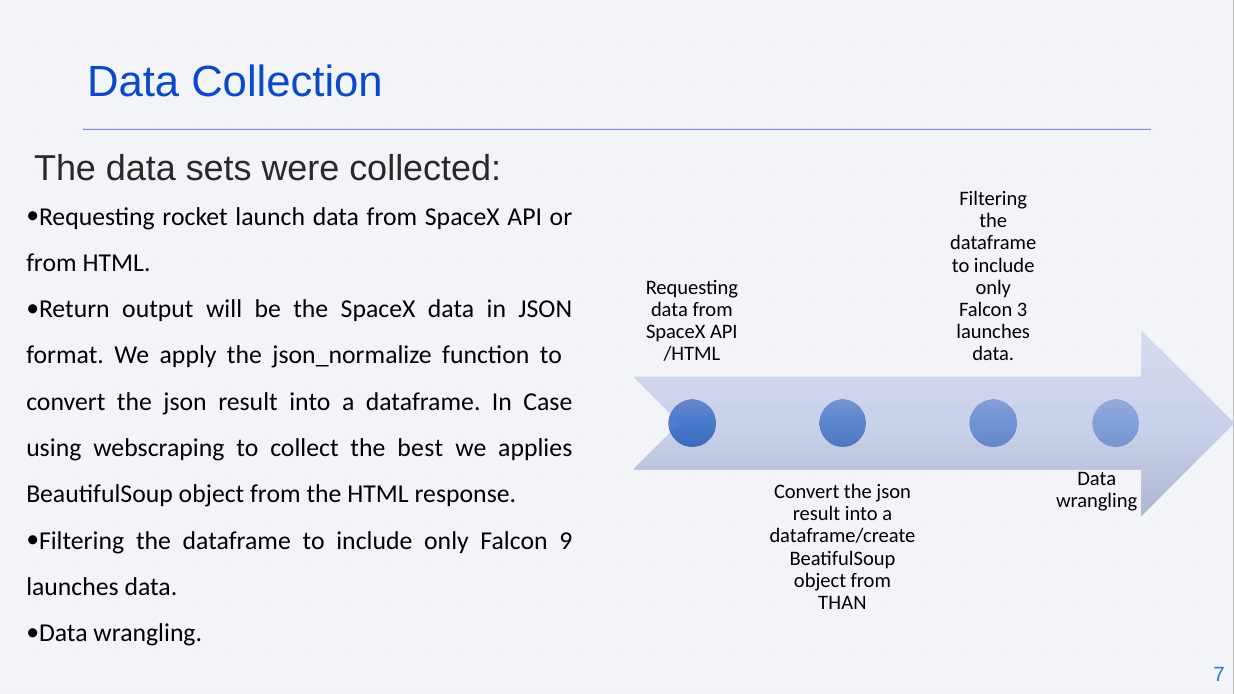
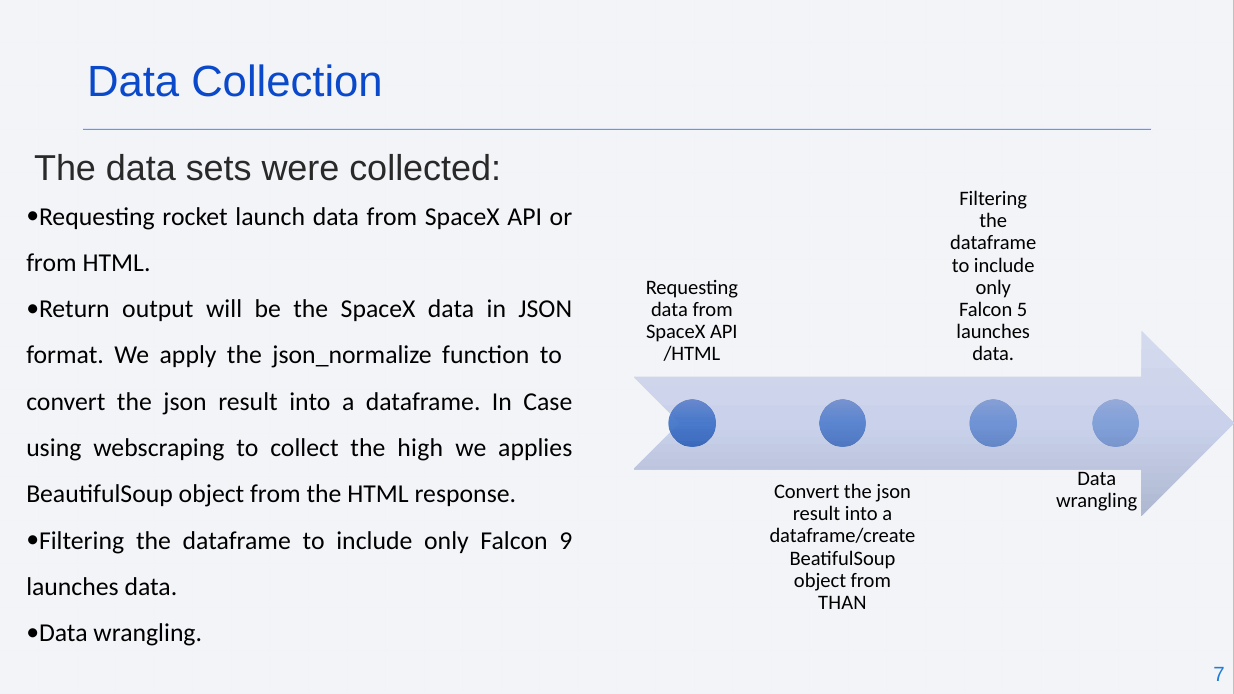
3: 3 -> 5 (1022, 310)
best: best -> high (420, 448)
